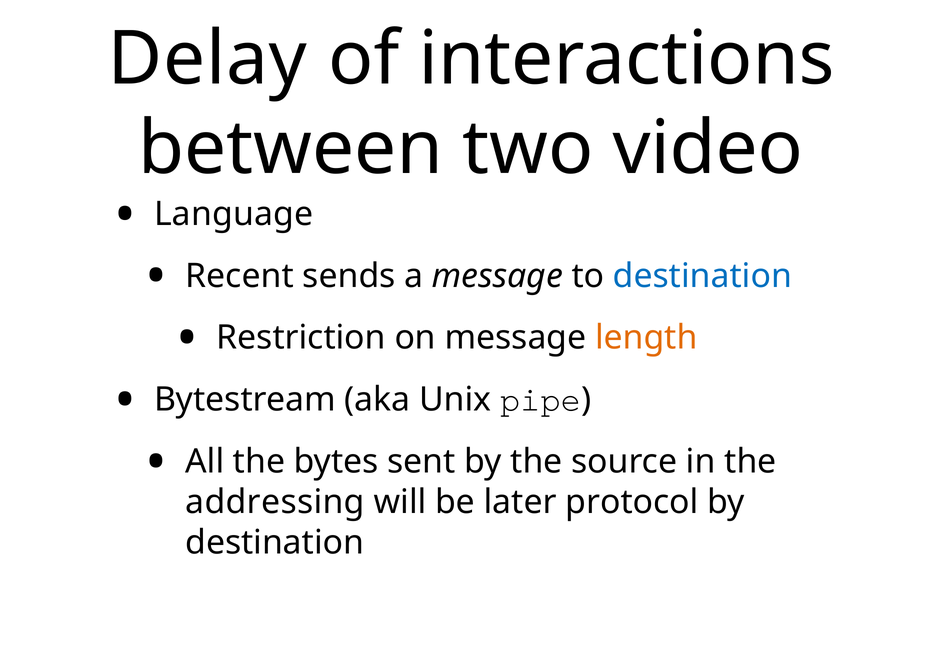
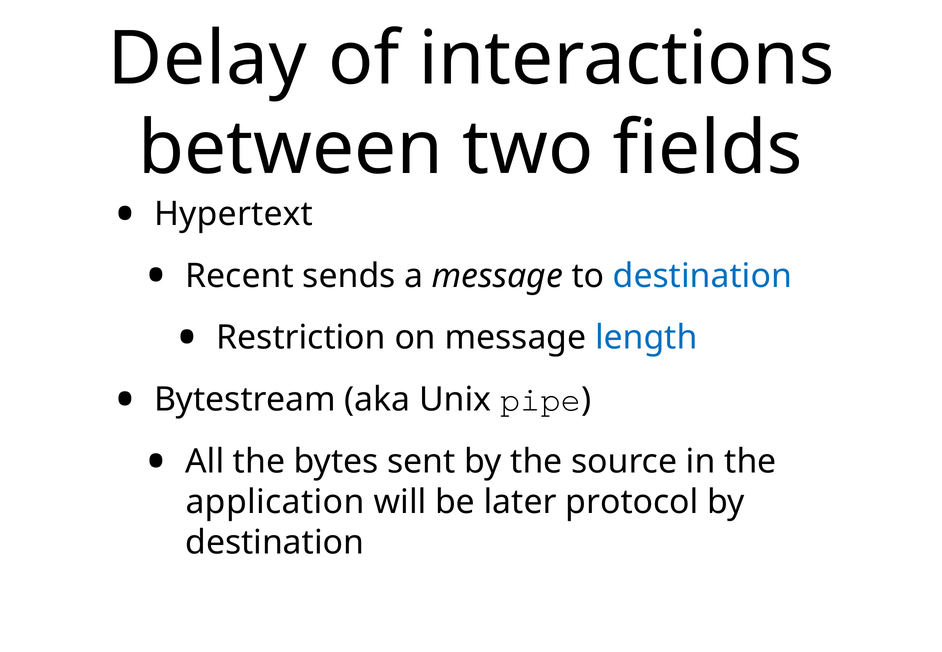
video: video -> fields (708, 149)
Language: Language -> Hypertext (234, 214)
length colour: orange -> blue (646, 338)
addressing: addressing -> application (275, 502)
